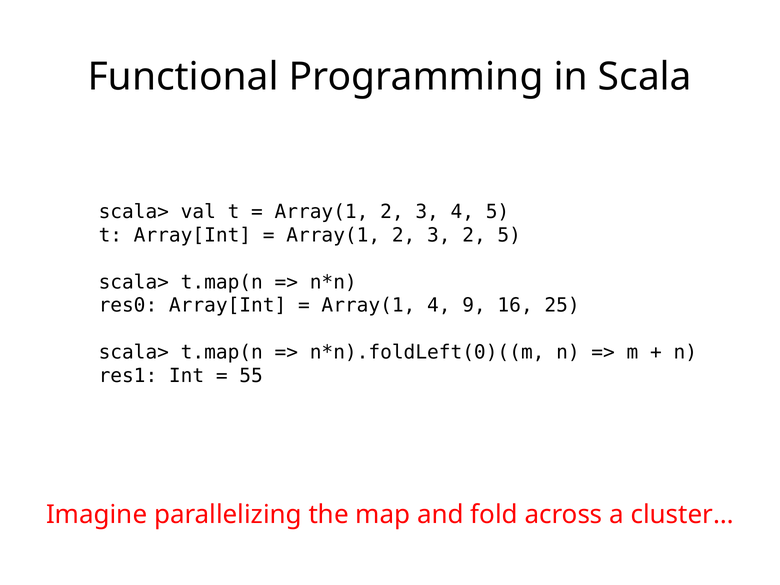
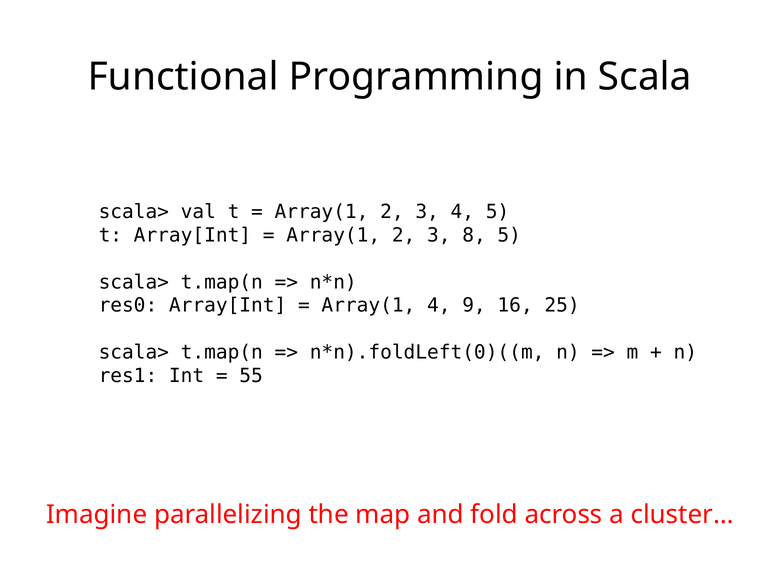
3 2: 2 -> 8 (474, 235)
